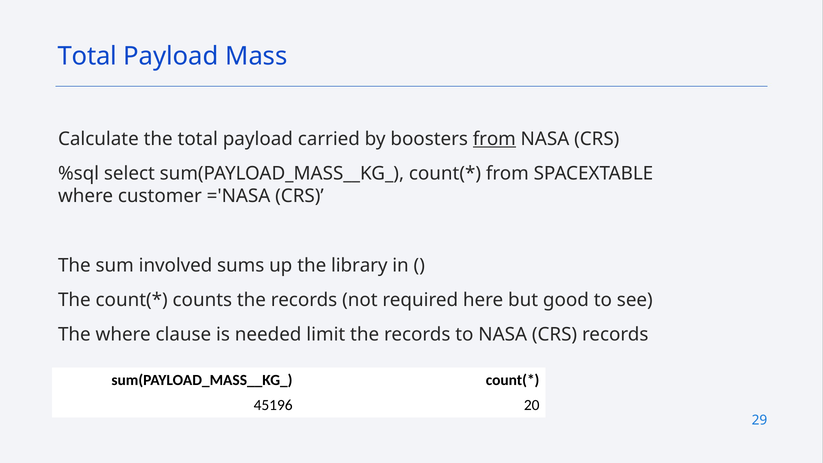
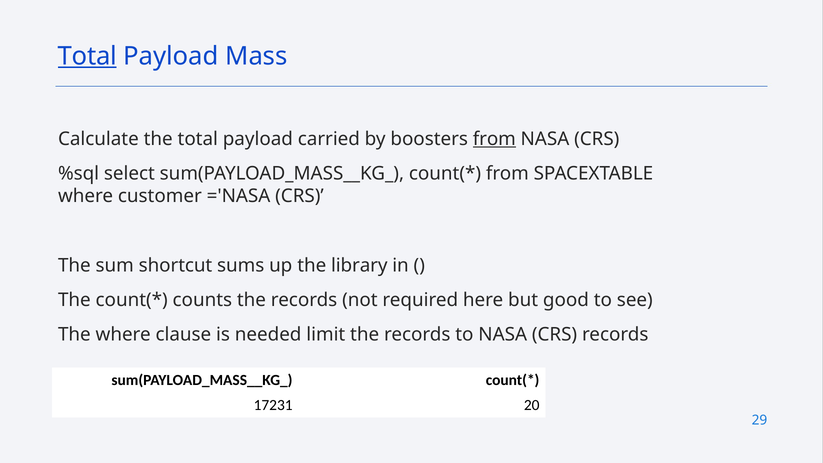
Total underline: none -> present (87, 56)
involved: involved -> shortcut (176, 265)
45196: 45196 -> 17231 (273, 405)
